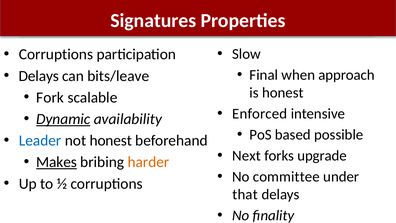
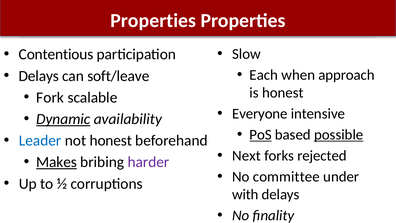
Signatures: Signatures -> Properties (153, 21)
Corruptions: Corruptions -> Contentious (56, 54)
Final: Final -> Each (264, 75)
bits/leave: bits/leave -> soft/leave (118, 76)
Enforced: Enforced -> Everyone (260, 114)
PoS underline: none -> present (261, 135)
possible underline: none -> present (339, 135)
upgrade: upgrade -> rejected (322, 156)
harder colour: orange -> purple (148, 162)
that: that -> with (245, 194)
